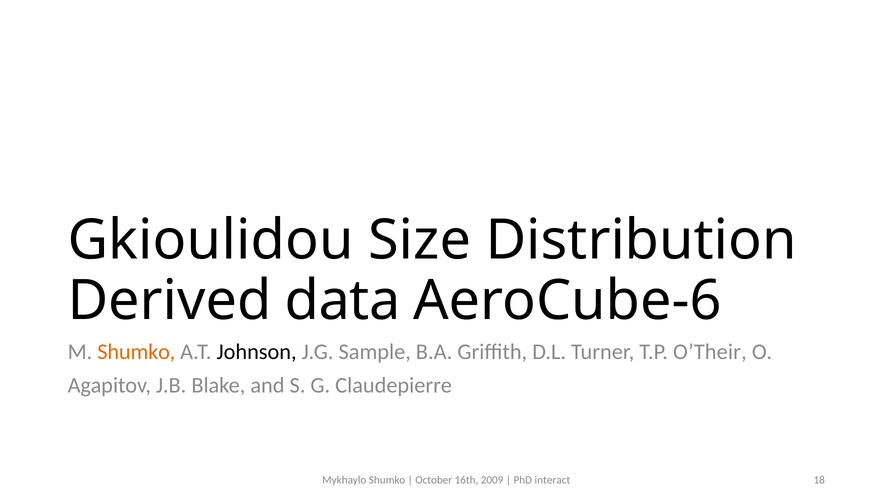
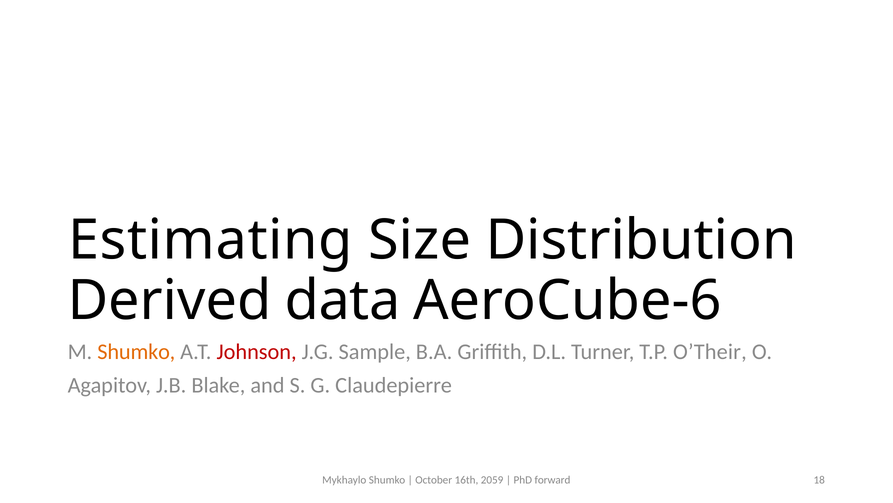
Gkioulidou: Gkioulidou -> Estimating (210, 240)
Johnson colour: black -> red (257, 351)
2009: 2009 -> 2059 (492, 480)
interact: interact -> forward (552, 480)
